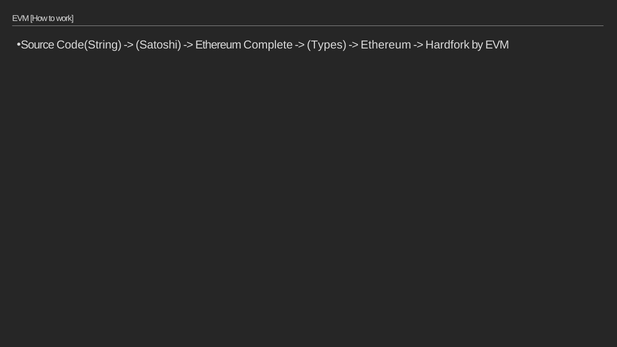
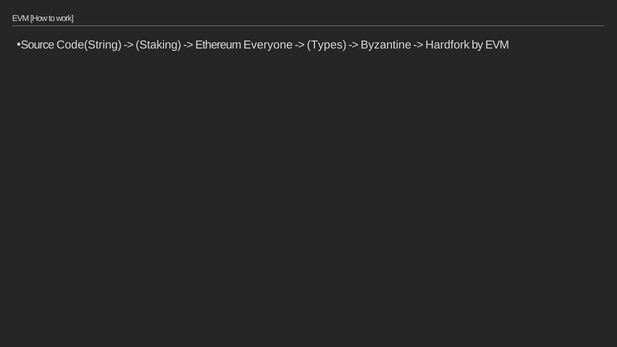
Satoshi: Satoshi -> Staking (159, 45)
Complete: Complete -> Everyone (268, 45)
Ethereum: Ethereum -> Byzantine (386, 45)
